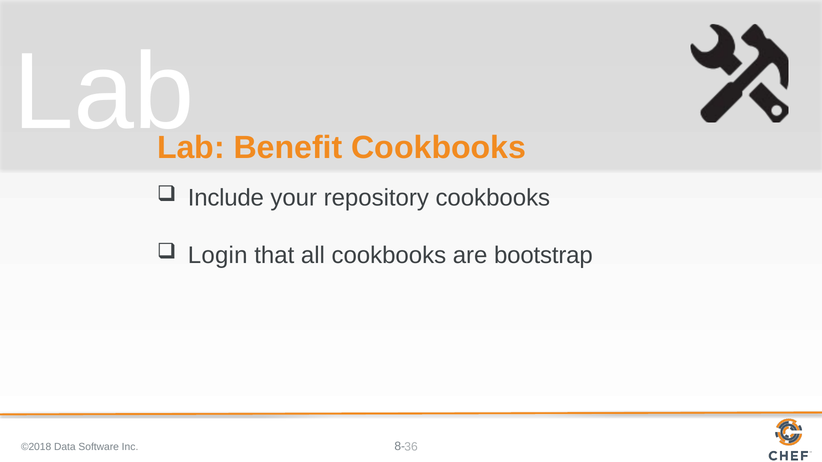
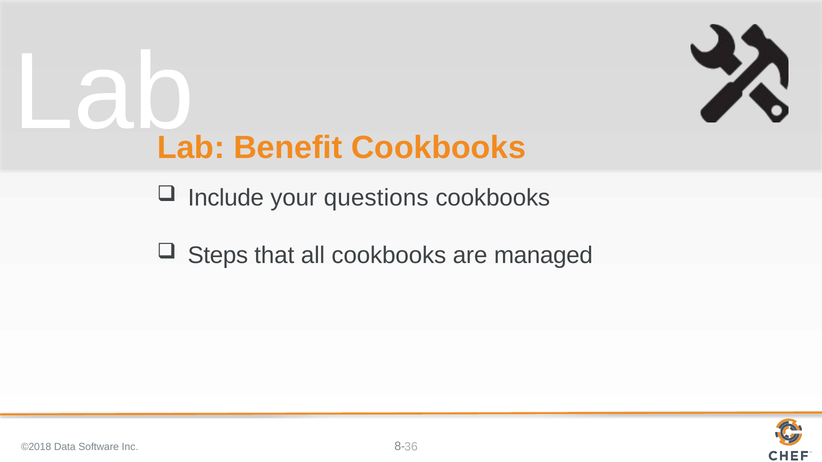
repository: repository -> questions (376, 198)
Login: Login -> Steps (218, 256)
bootstrap: bootstrap -> managed (543, 256)
